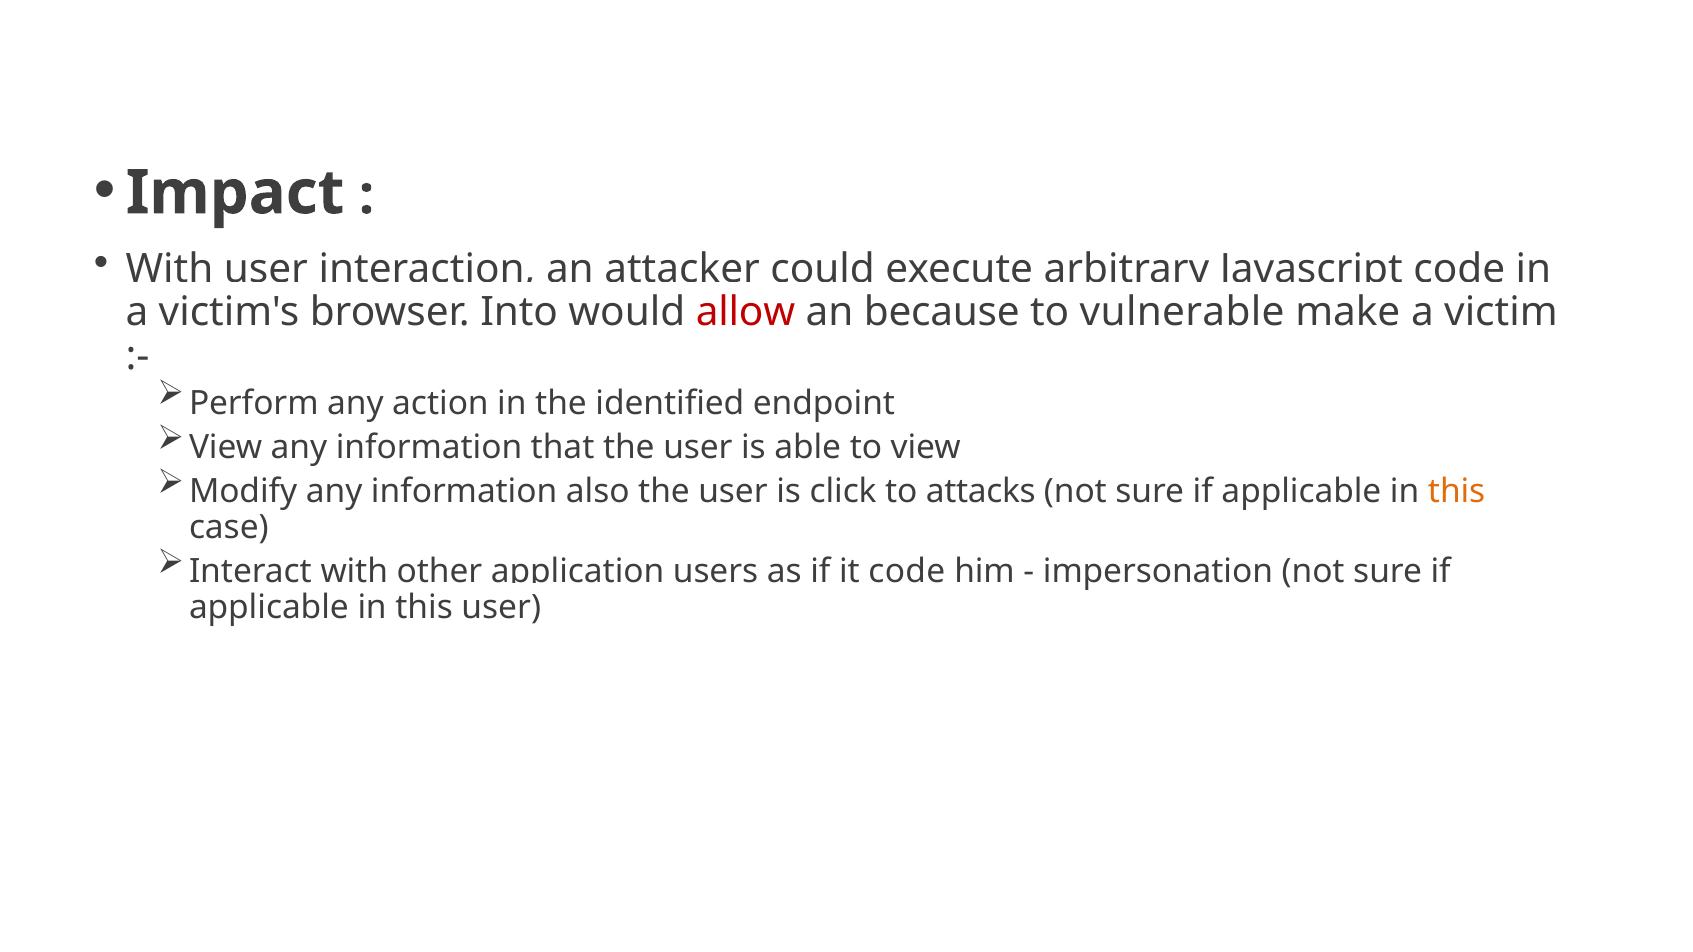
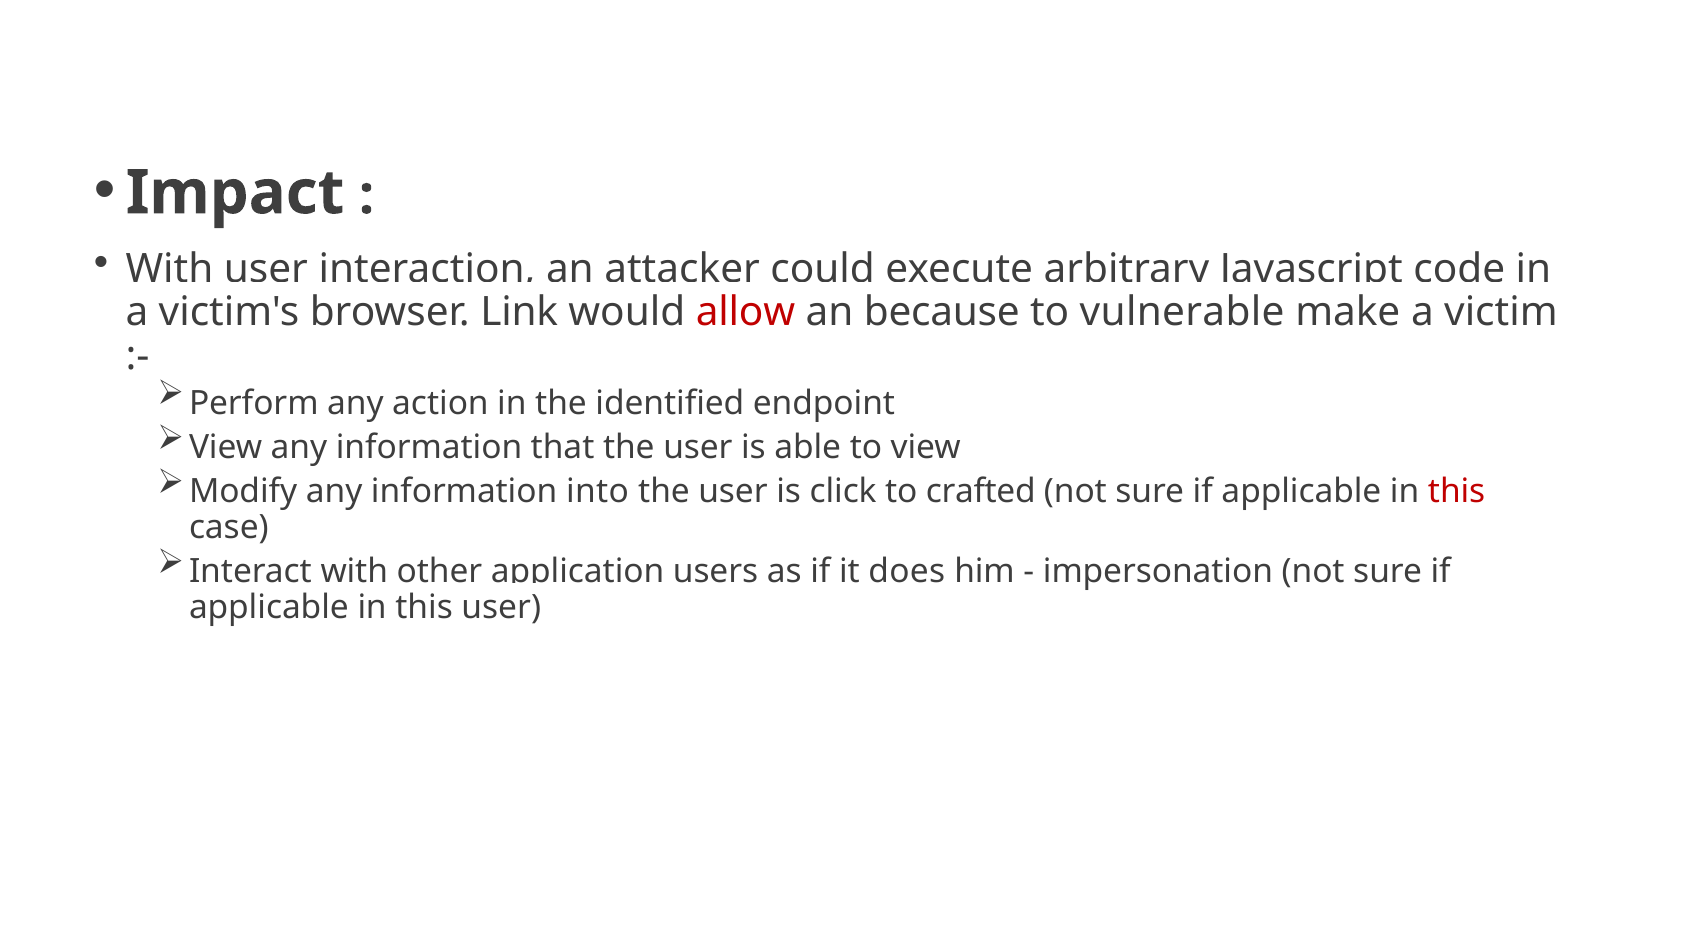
Into: Into -> Link (519, 313)
also: also -> into (598, 491)
attacks: attacks -> crafted (981, 491)
this colour: orange -> red (1457, 491)
it code: code -> does (907, 572)
